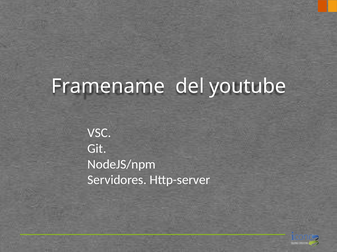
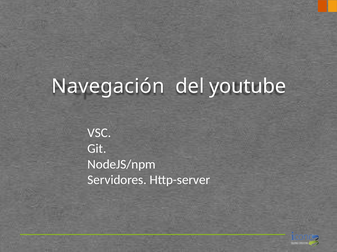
Framename: Framename -> Navegación (108, 87)
